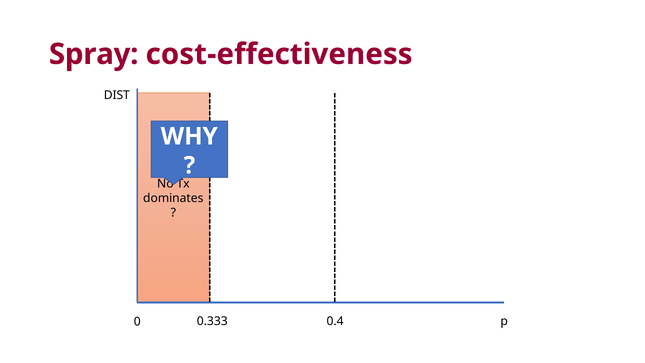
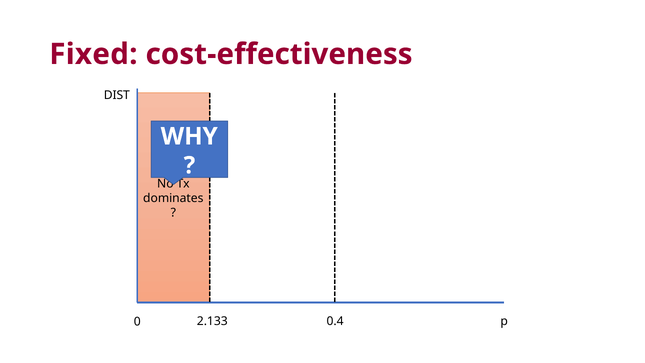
Spray: Spray -> Fixed (93, 54)
0.333: 0.333 -> 2.133 (212, 321)
